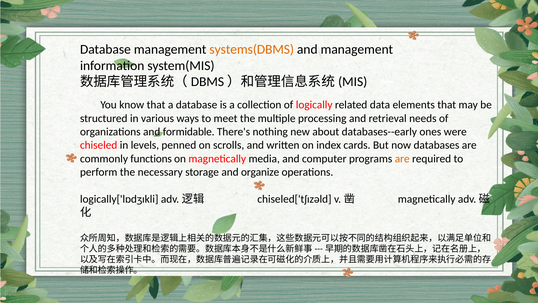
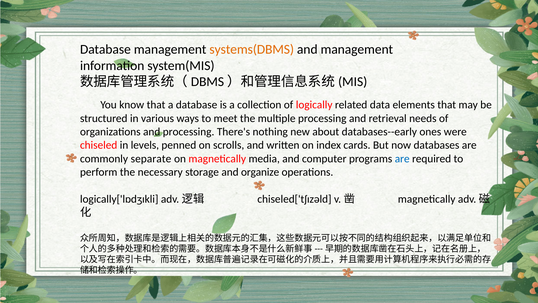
and formidable: formidable -> processing (189, 132)
functions: functions -> separate (151, 159)
are colour: orange -> blue (402, 159)
